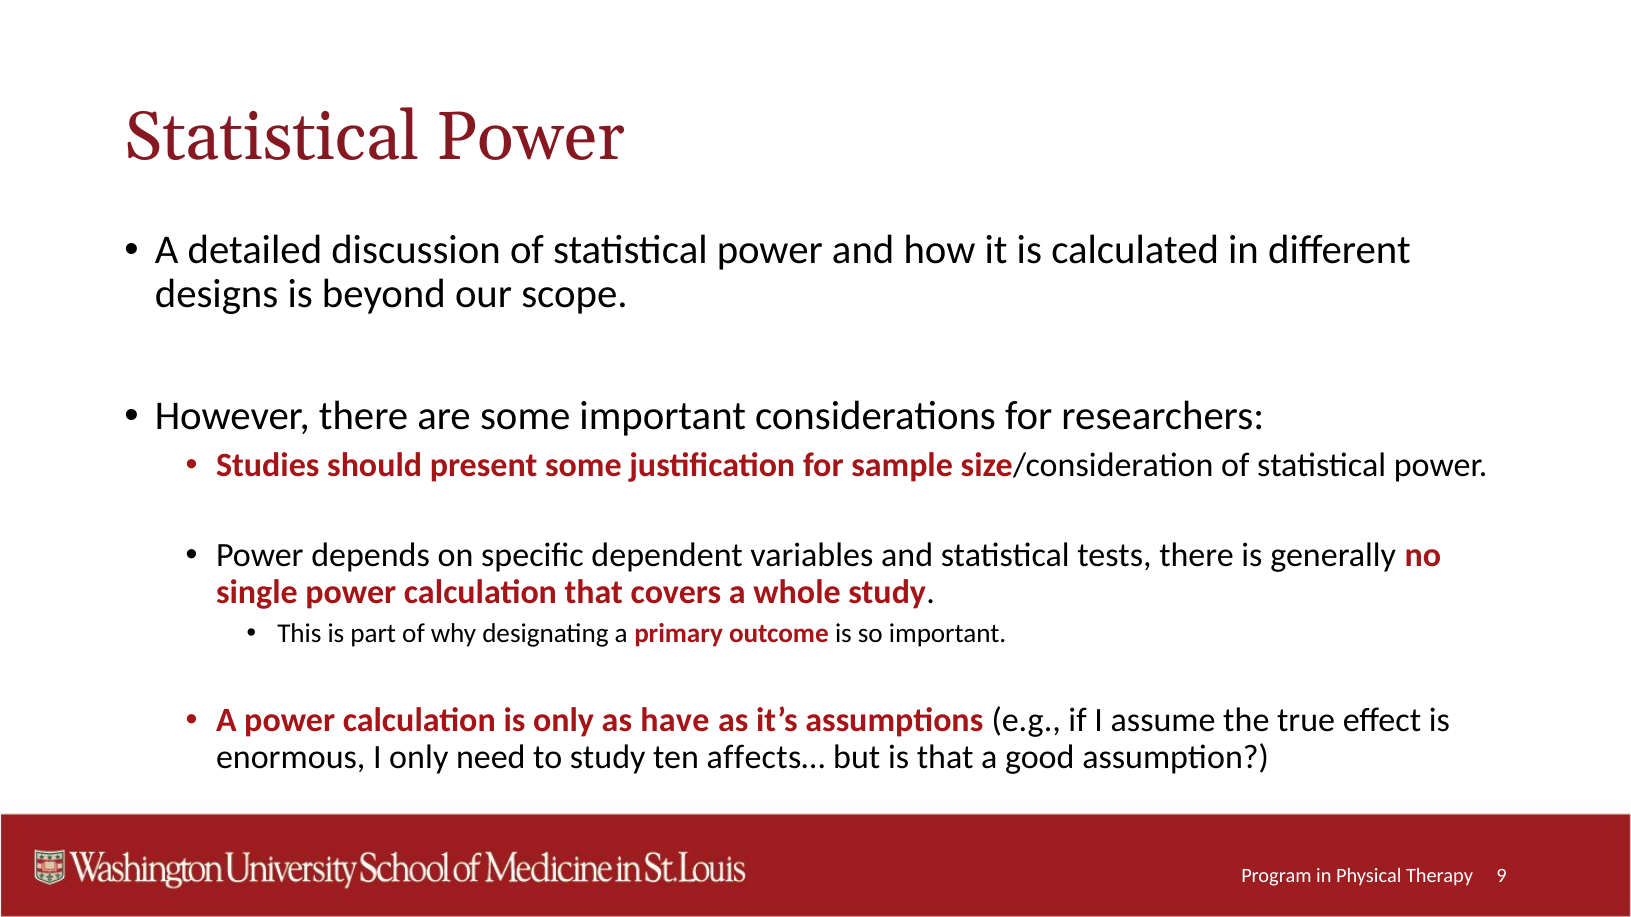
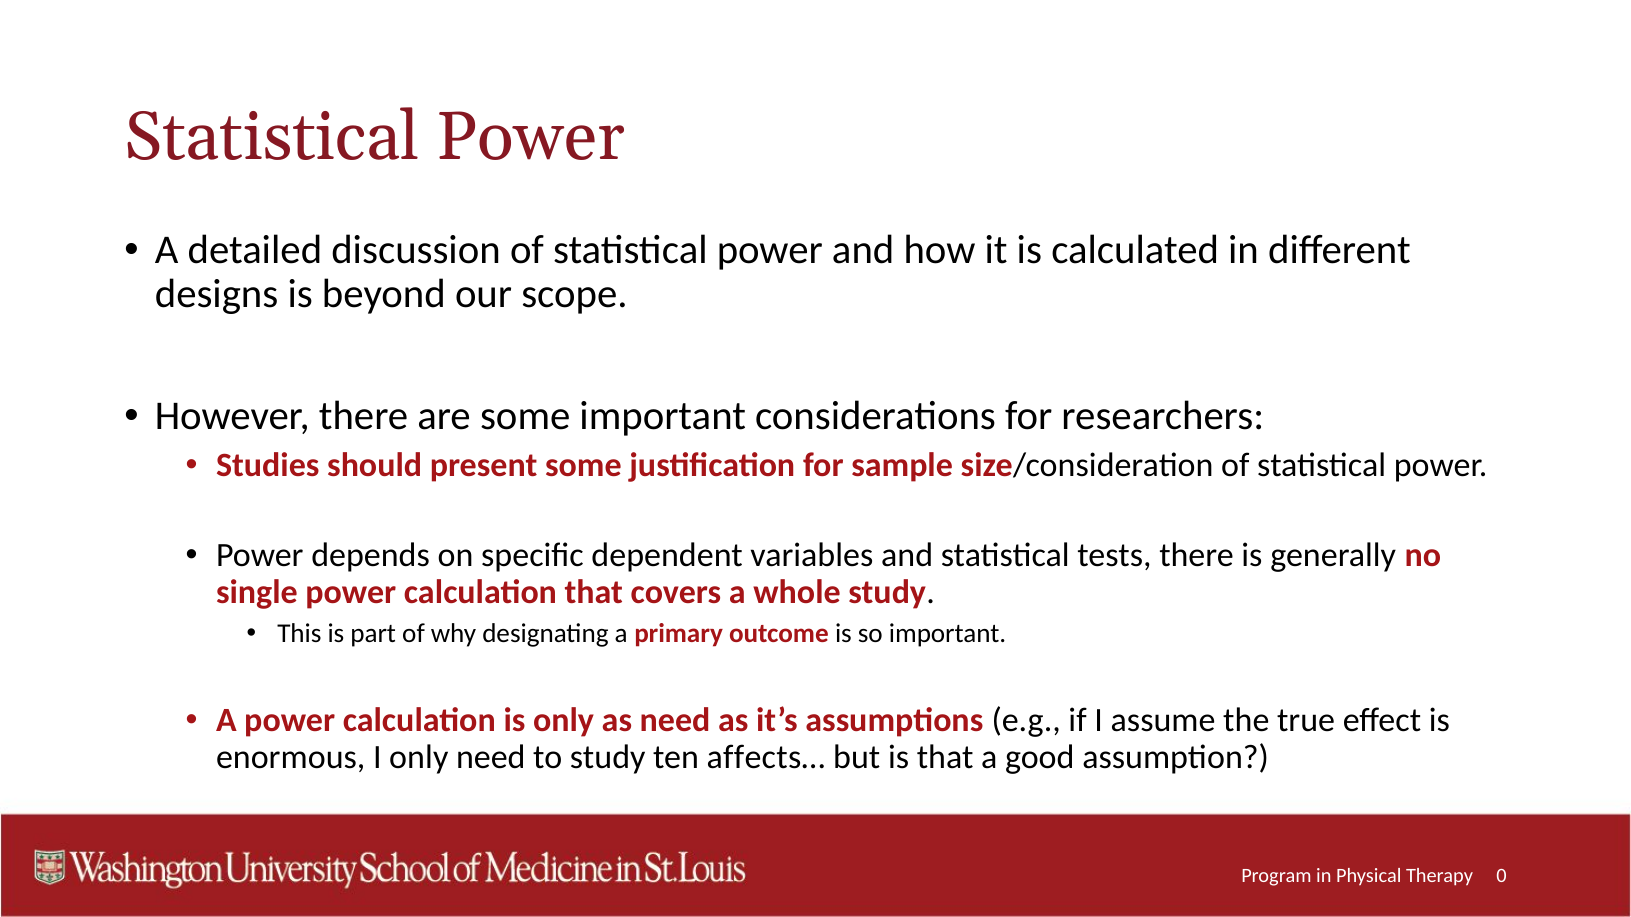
as have: have -> need (675, 721)
9: 9 -> 0 (1502, 876)
